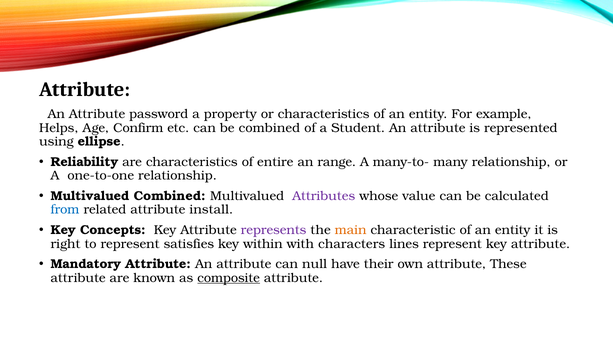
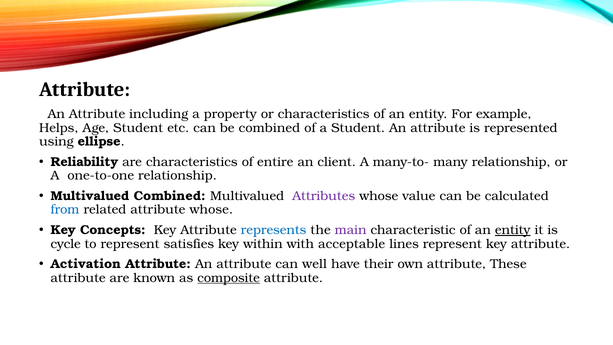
password: password -> including (159, 114)
Age Confirm: Confirm -> Student (138, 128)
range: range -> client (337, 162)
attribute install: install -> whose (211, 210)
represents colour: purple -> blue (274, 230)
main colour: orange -> purple (351, 230)
entity underline: none -> present (513, 230)
right: right -> cycle (66, 244)
characters: characters -> acceptable (352, 244)
Mandatory: Mandatory -> Activation (86, 264)
null: null -> well (315, 264)
